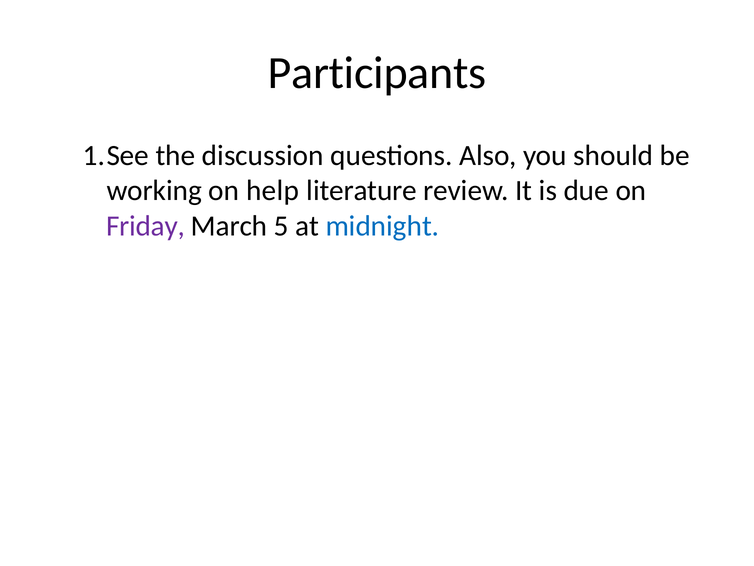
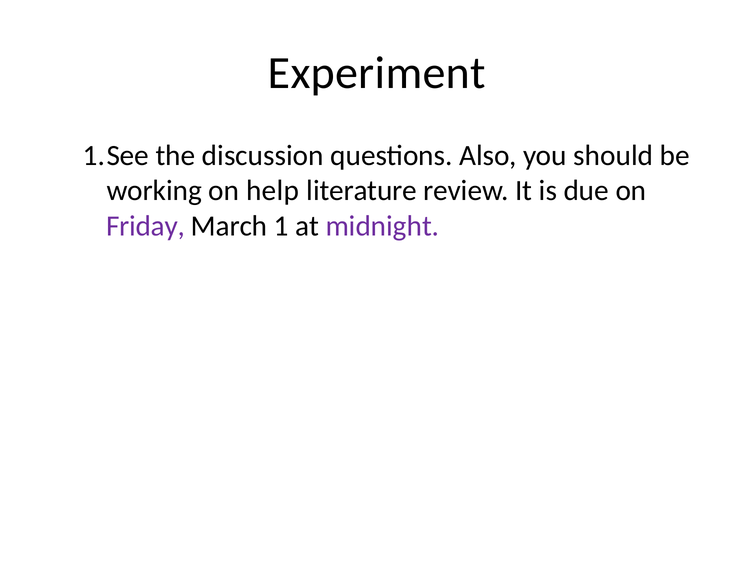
Participants: Participants -> Experiment (377, 73)
5: 5 -> 1 (281, 226)
midnight colour: blue -> purple (382, 226)
